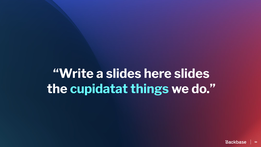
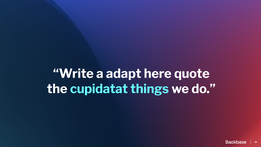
a slides: slides -> adapt (124, 74)
here slides: slides -> quote (192, 74)
